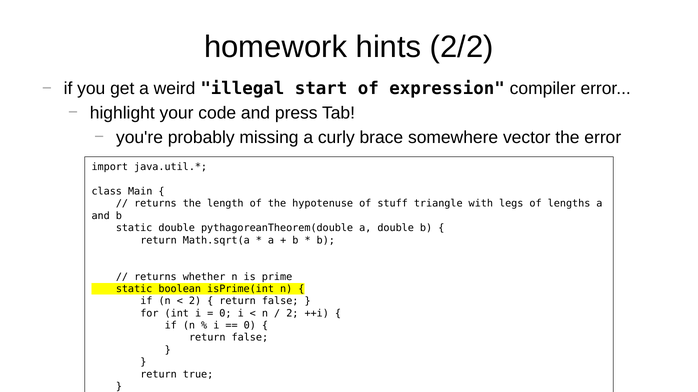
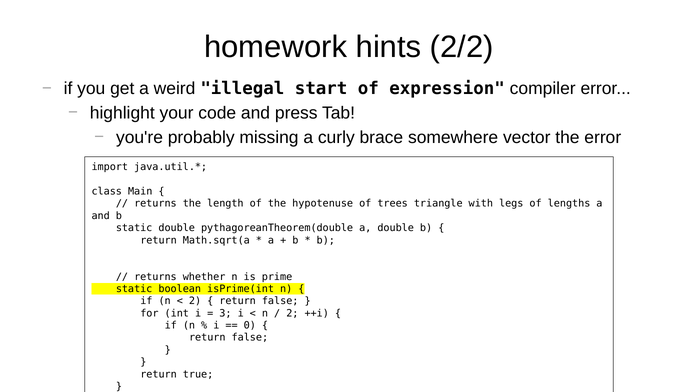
stuff: stuff -> trees (393, 204)
0: 0 -> 3 (225, 314)
